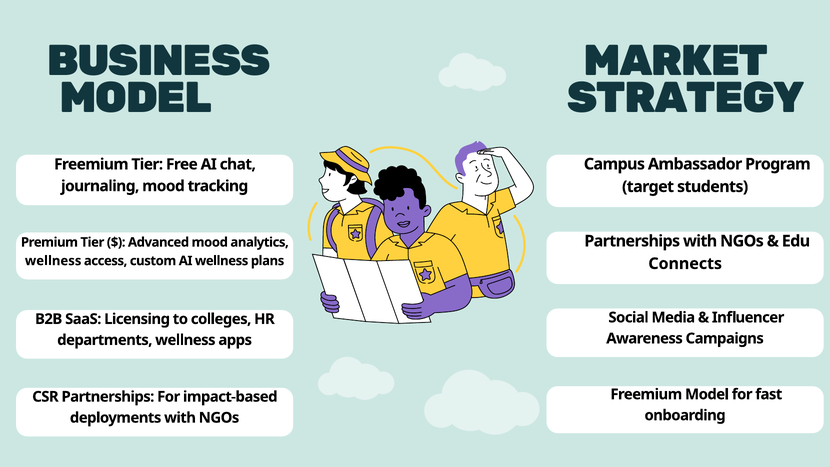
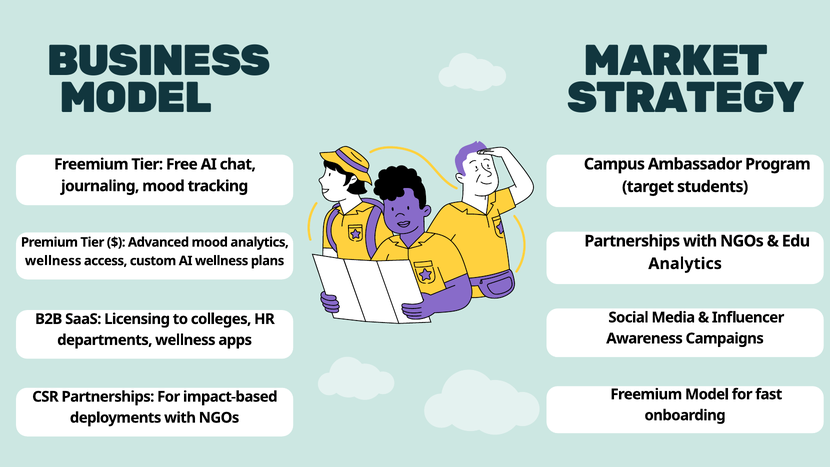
Connects: Connects -> Analytics (685, 264)
